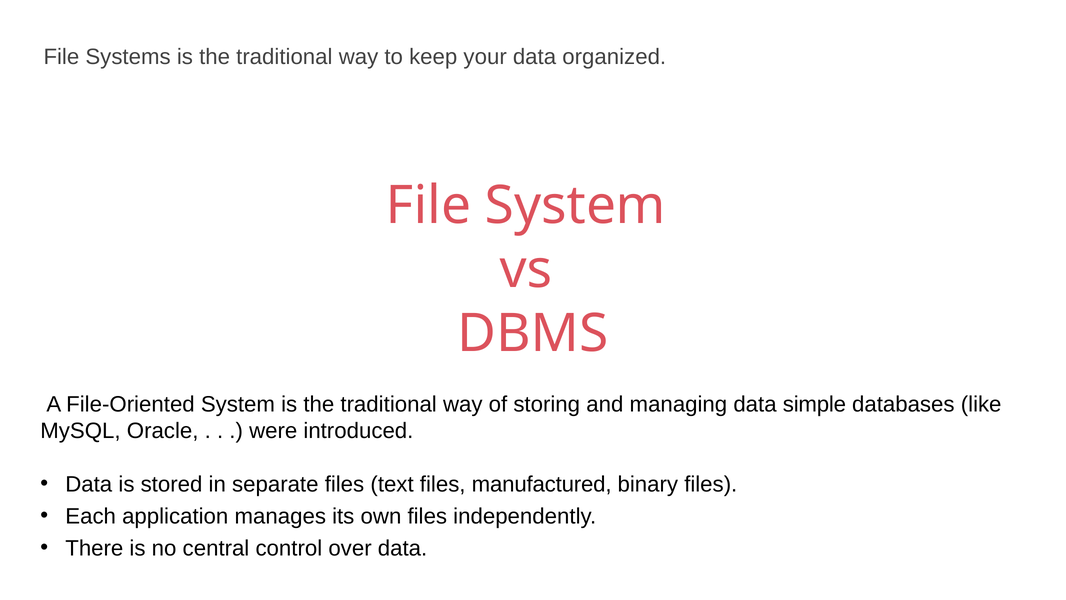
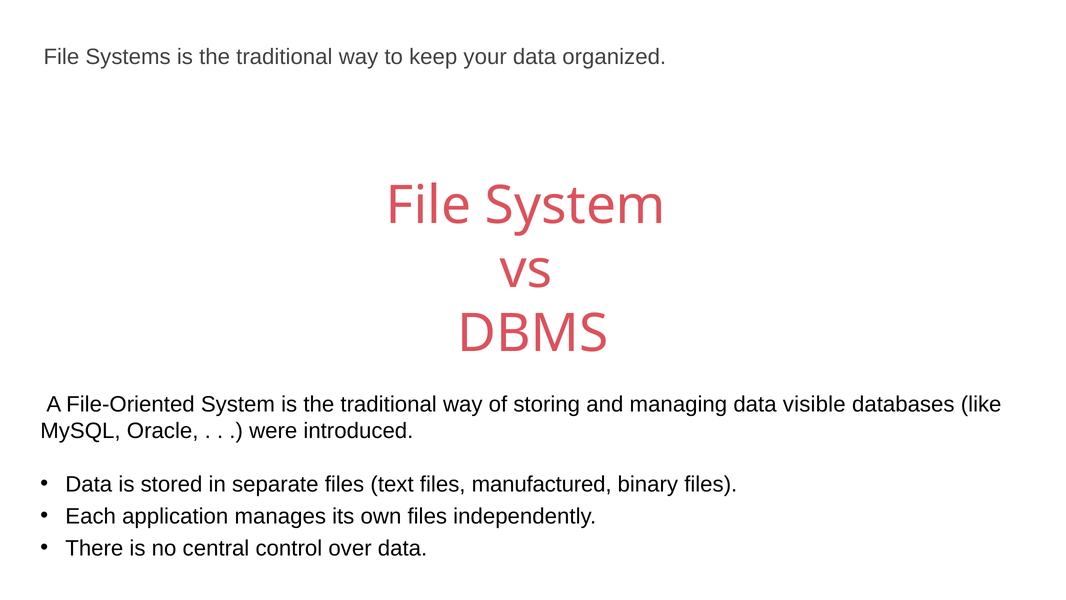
simple: simple -> visible (814, 404)
